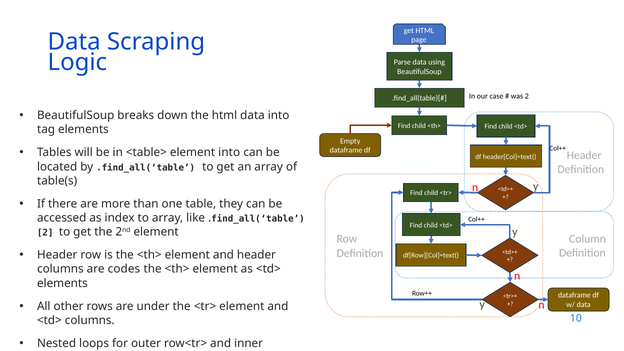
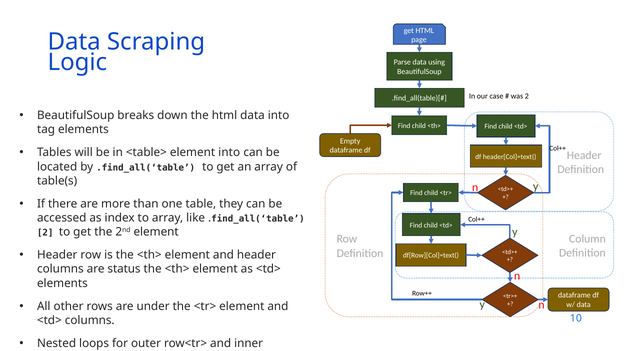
codes: codes -> status (124, 269)
